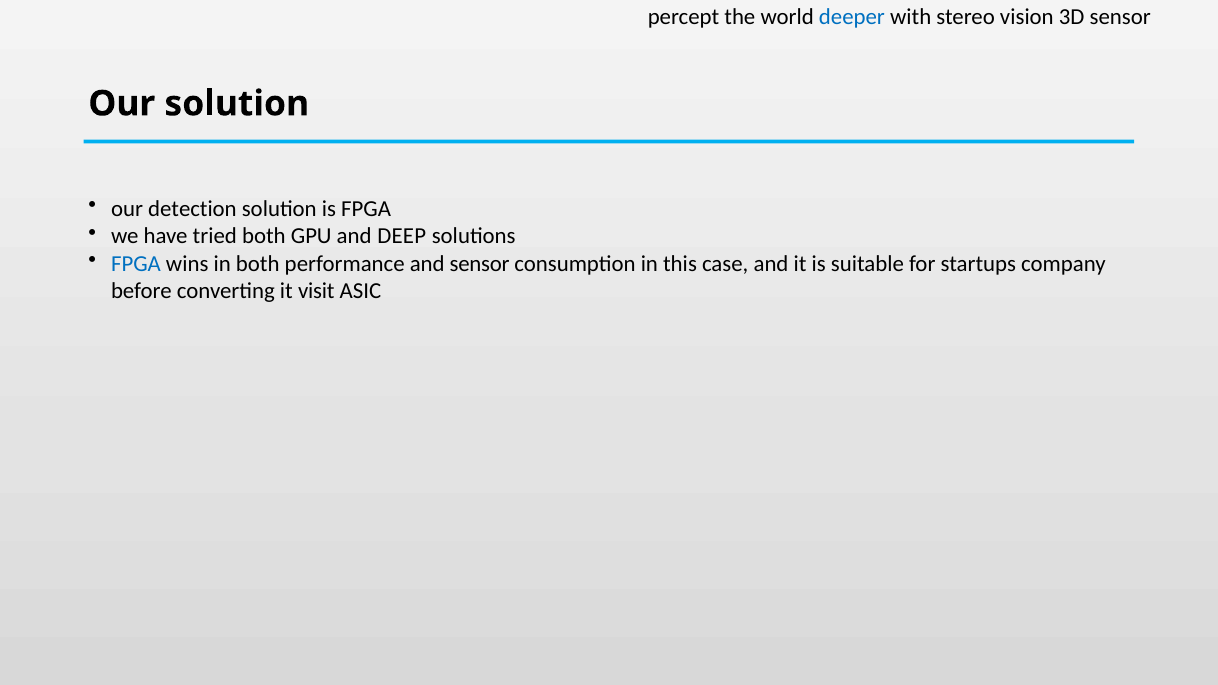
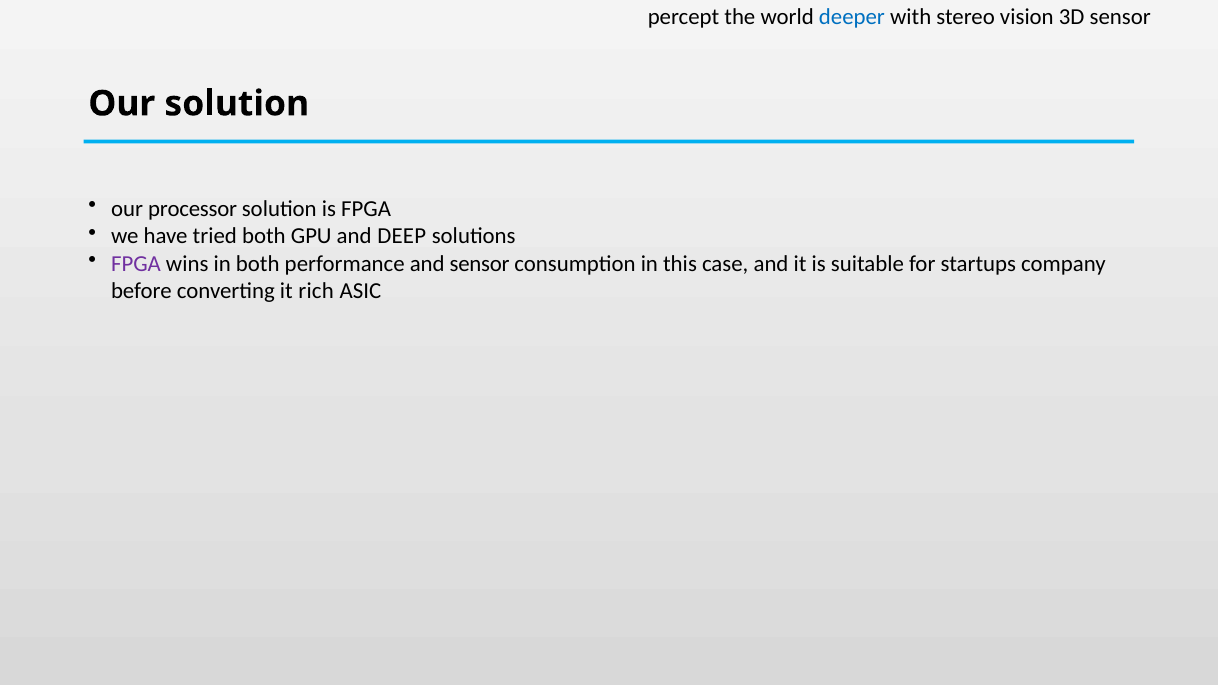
detection: detection -> processor (193, 209)
FPGA colour: blue -> purple (136, 264)
visit: visit -> rich (316, 291)
